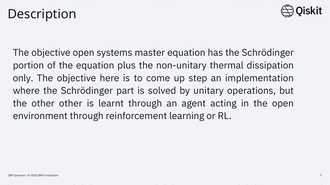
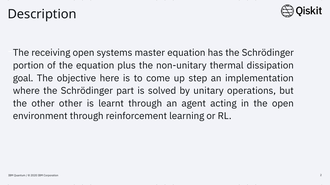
objective: objective -> receiving (51, 53)
only: only -> goal (23, 78)
